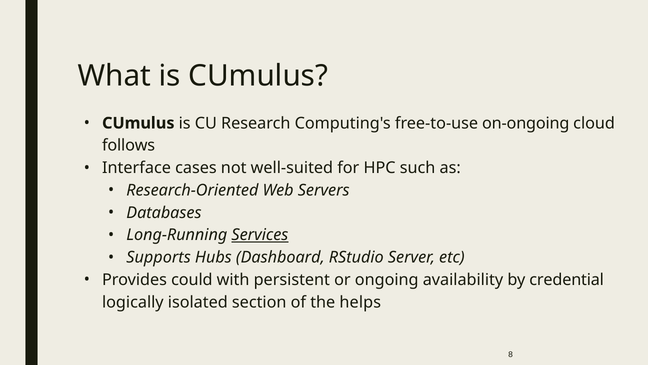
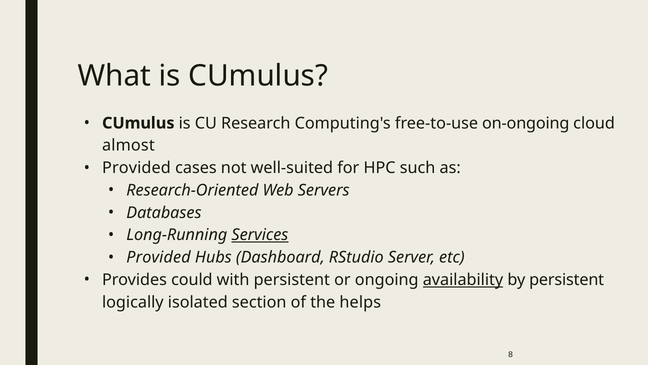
follows: follows -> almost (128, 145)
Interface: Interface -> Provided (136, 168)
Supports: Supports -> Provided (159, 257)
availability underline: none -> present (463, 279)
by credential: credential -> persistent (567, 279)
